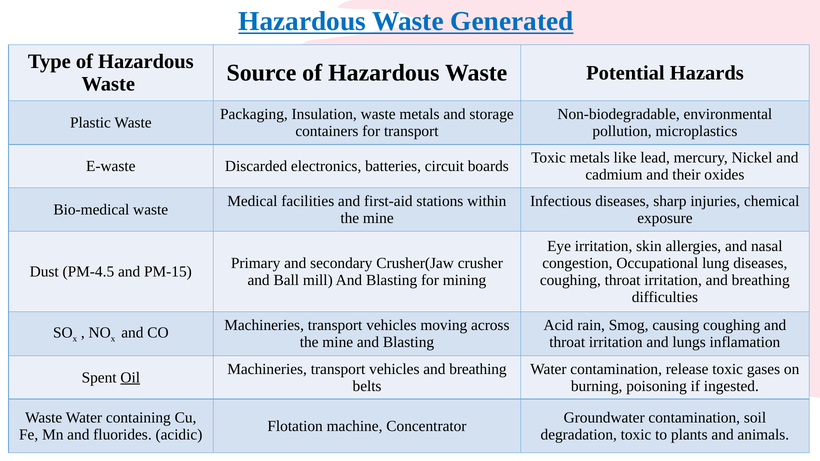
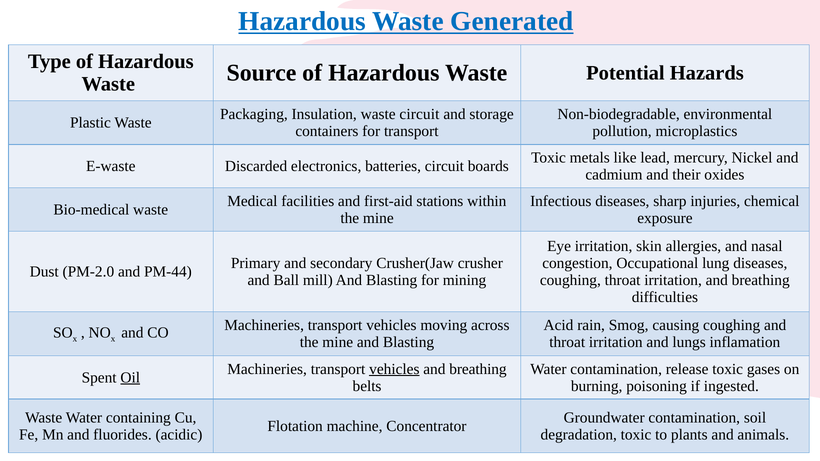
waste metals: metals -> circuit (419, 114)
PM-4.5: PM-4.5 -> PM-2.0 (88, 272)
PM-15: PM-15 -> PM-44 (168, 272)
vehicles underline: none -> present (394, 369)
